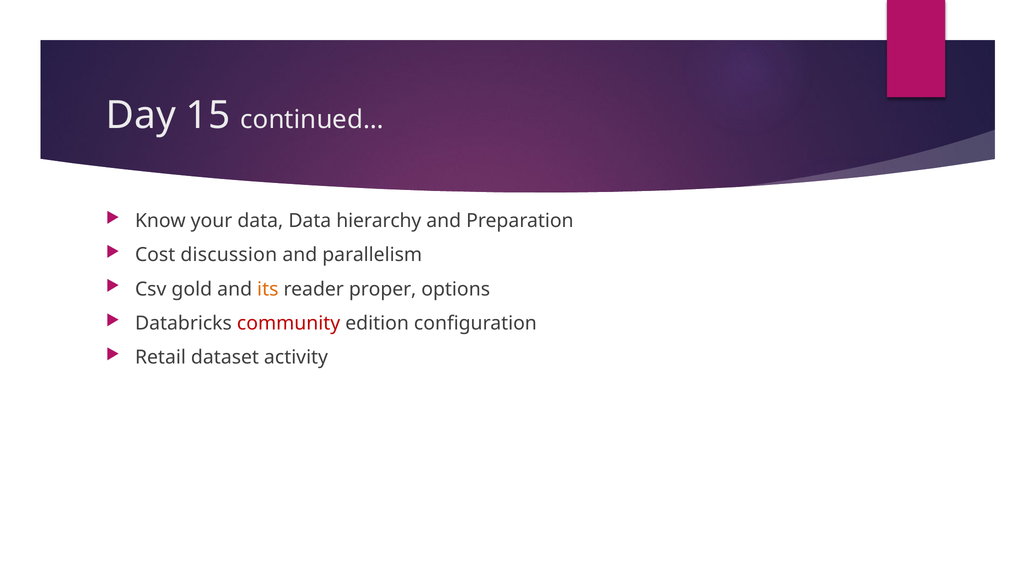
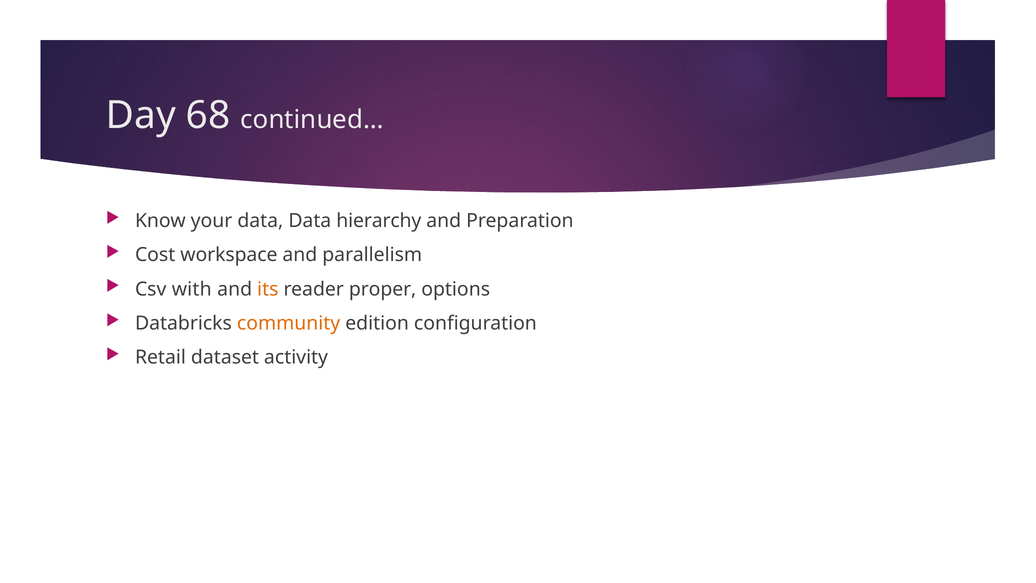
15: 15 -> 68 (208, 115)
discussion: discussion -> workspace (229, 255)
gold: gold -> with (192, 289)
community colour: red -> orange (289, 323)
